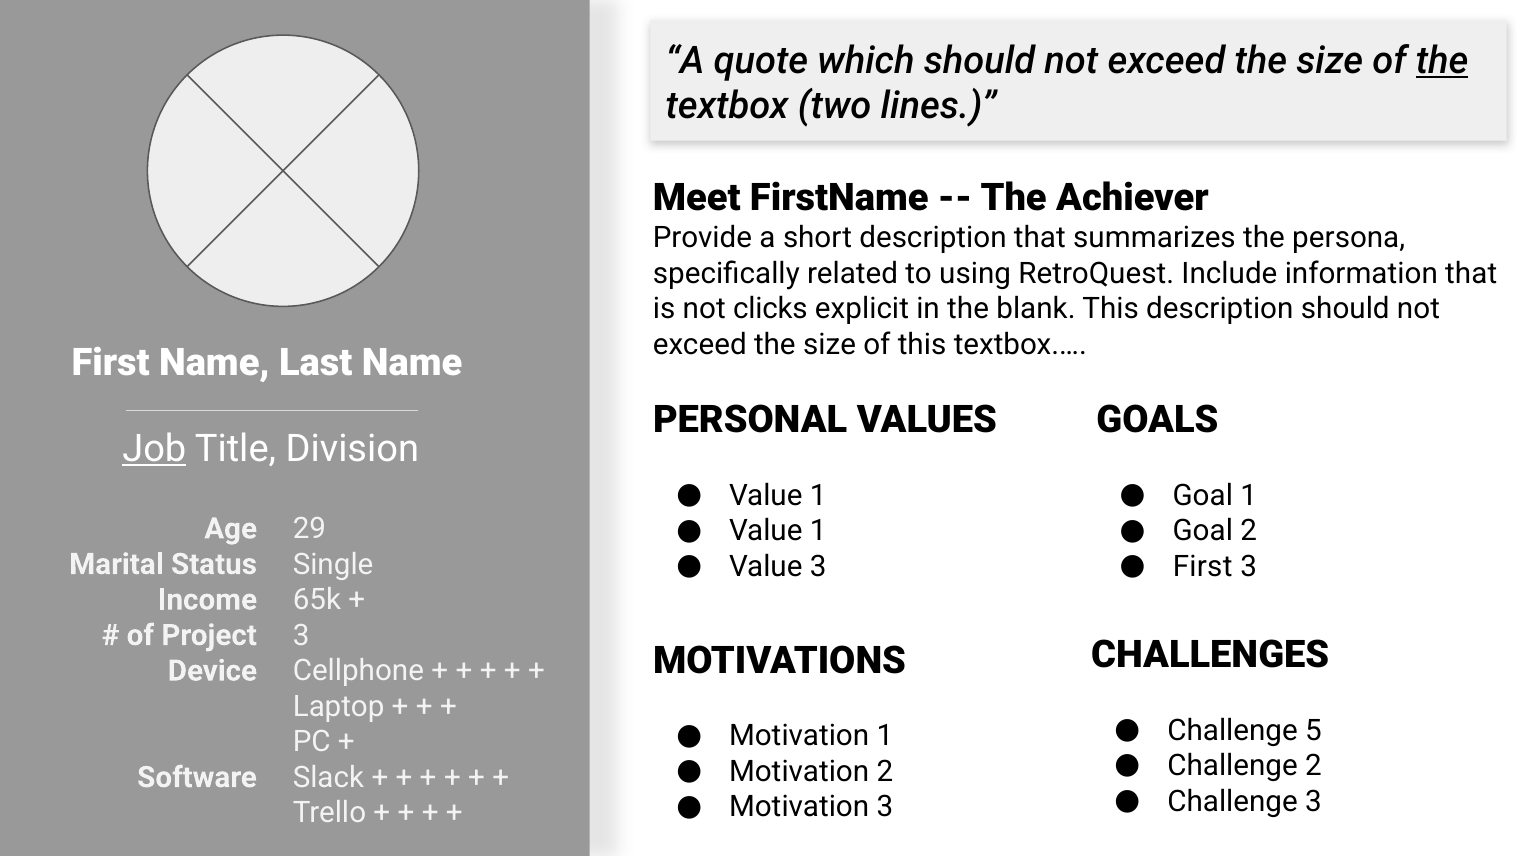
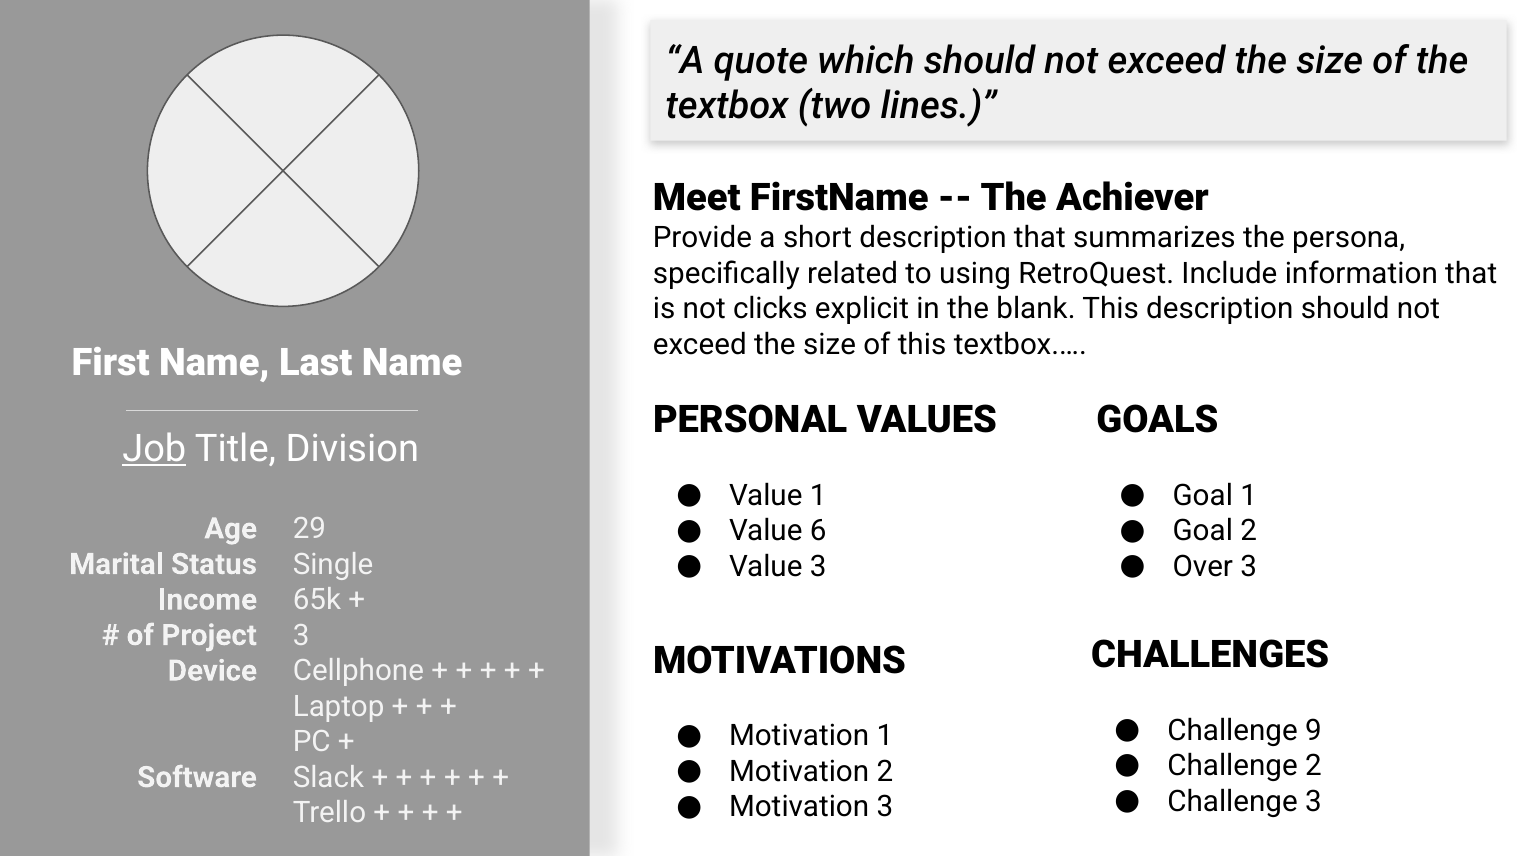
the underline: present -> none (1442, 61)
1: 1 -> 6 (818, 531)
First: First -> Over (1203, 567)
5: 5 -> 9 (1314, 730)
